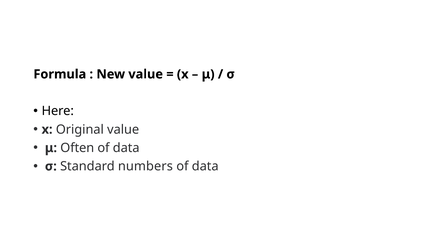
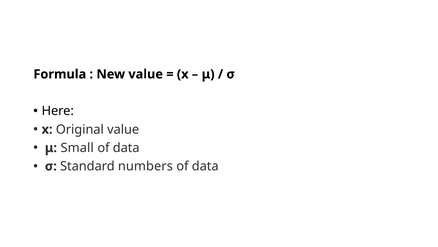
Often: Often -> Small (77, 148)
